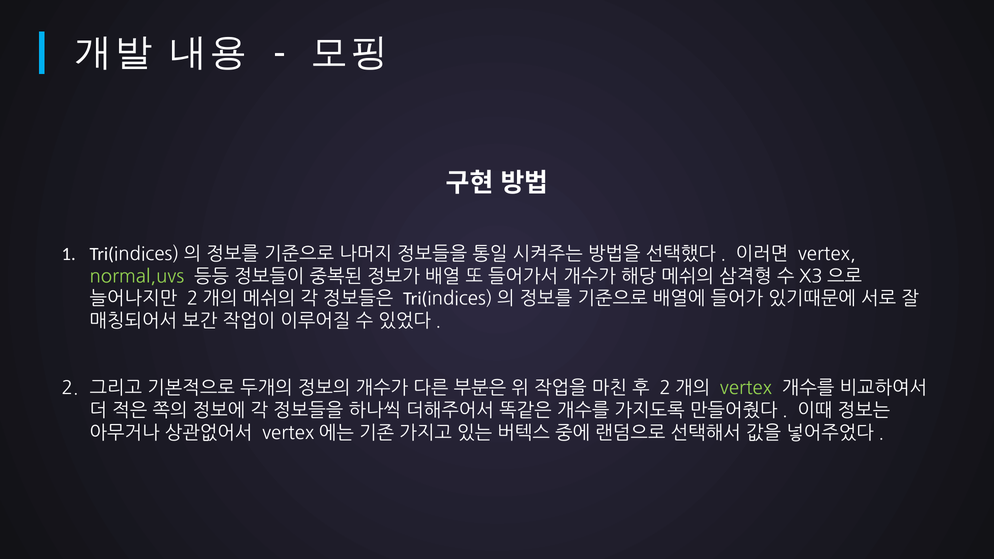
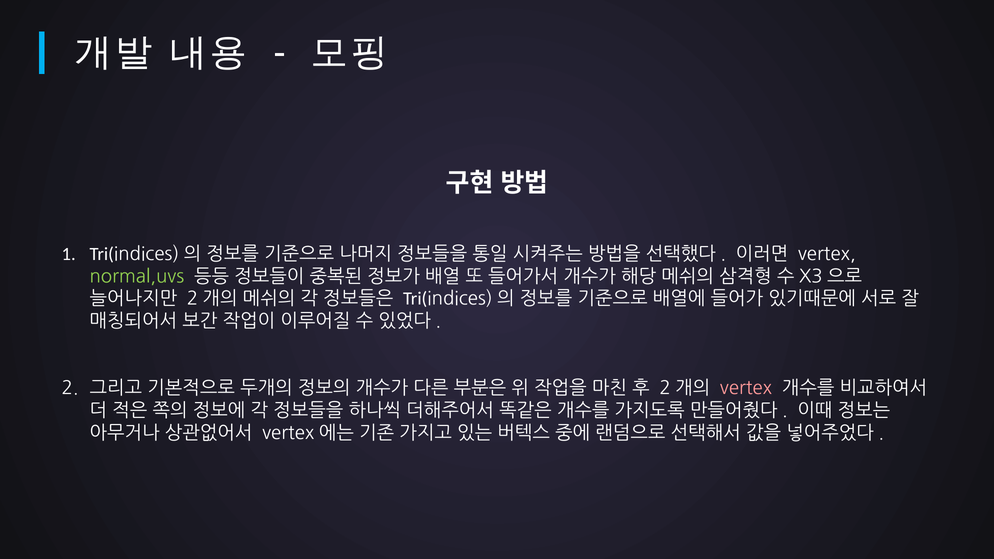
vertex colour: light green -> pink (746, 388)
